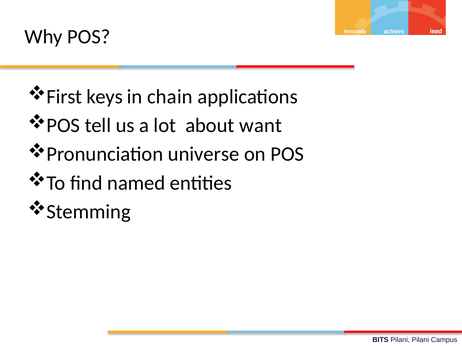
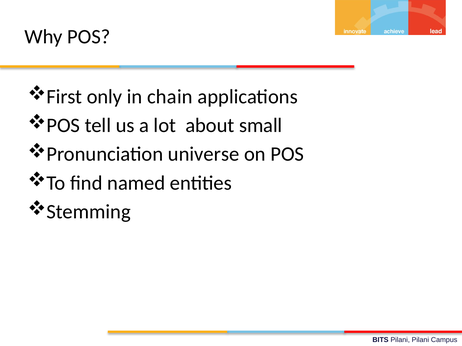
keys: keys -> only (104, 97)
want: want -> small (261, 126)
